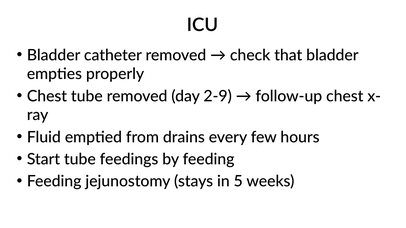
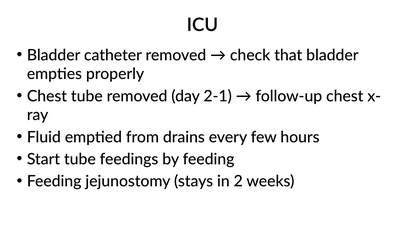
2-9: 2-9 -> 2-1 (218, 96)
5: 5 -> 2 (238, 182)
